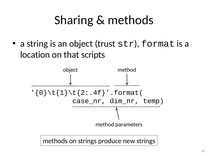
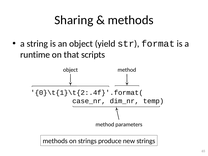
trust: trust -> yield (105, 44)
location: location -> runtime (35, 55)
